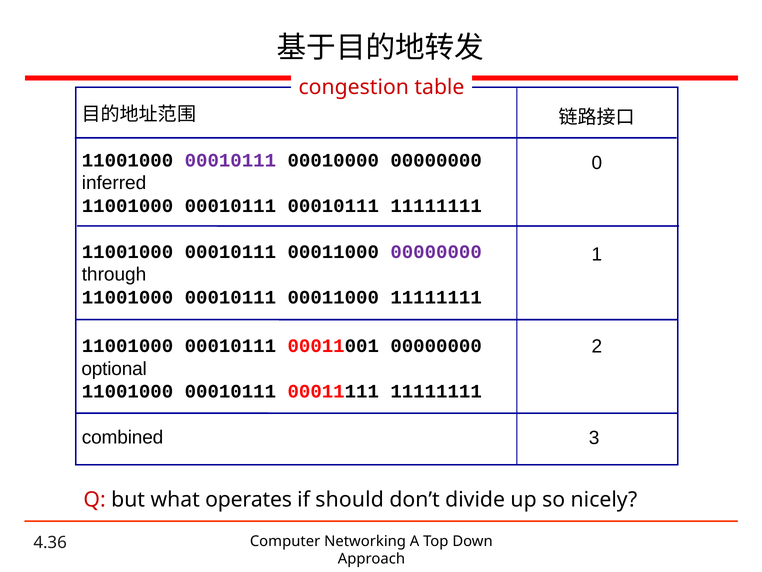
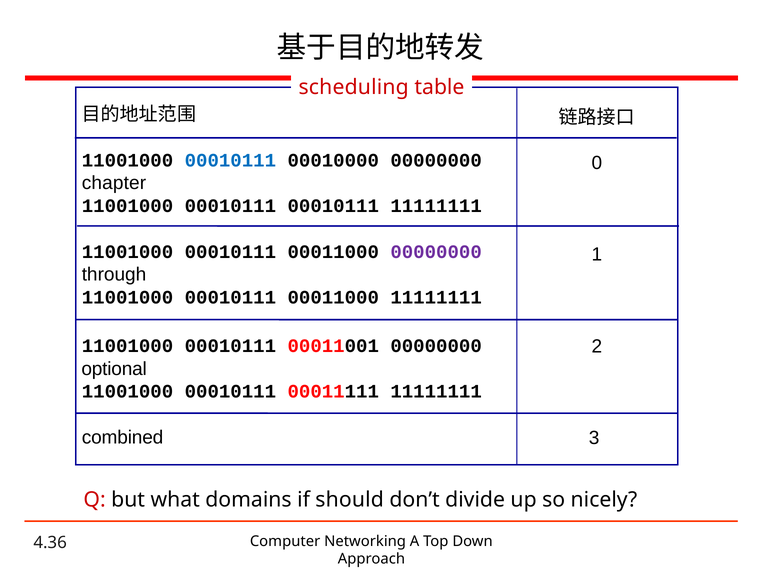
congestion: congestion -> scheduling (354, 87)
00010111 colour: purple -> blue (230, 160)
inferred: inferred -> chapter (114, 183)
operates: operates -> domains (248, 499)
